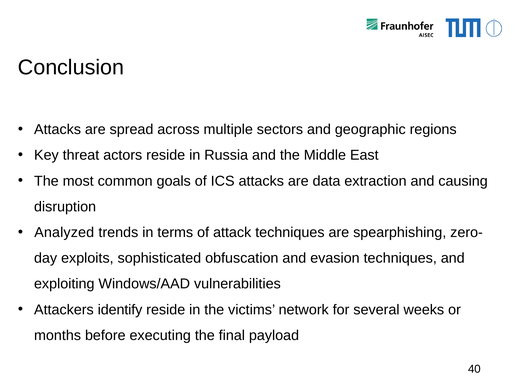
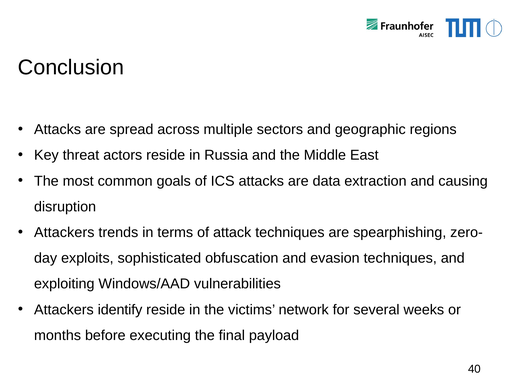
Analyzed: Analyzed -> Attackers (64, 233)
